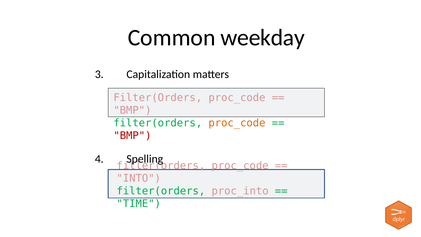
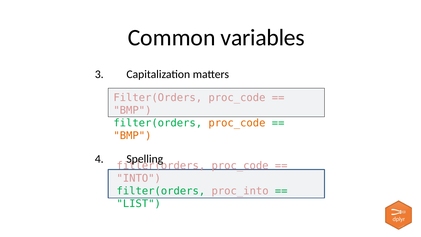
weekday: weekday -> variables (263, 38)
BMP colour: red -> orange (132, 136)
TIME: TIME -> LIST (139, 203)
